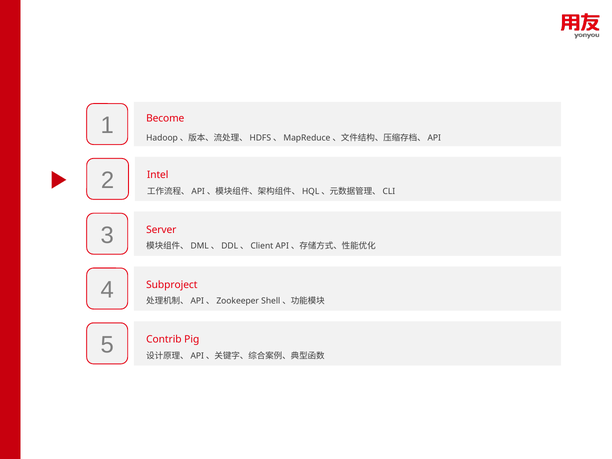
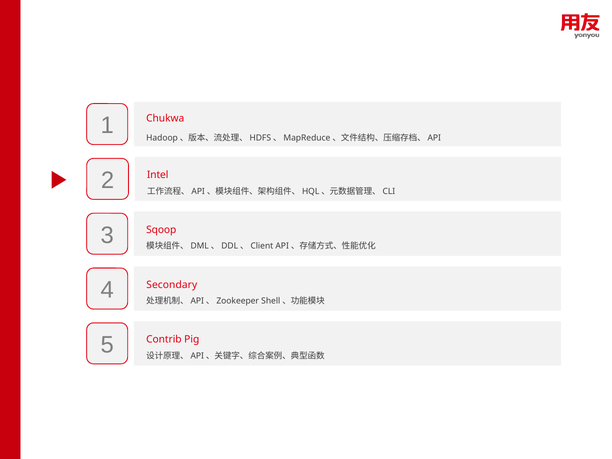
Become: Become -> Chukwa (165, 118)
Server: Server -> Sqoop (161, 230)
Subproject: Subproject -> Secondary (172, 285)
